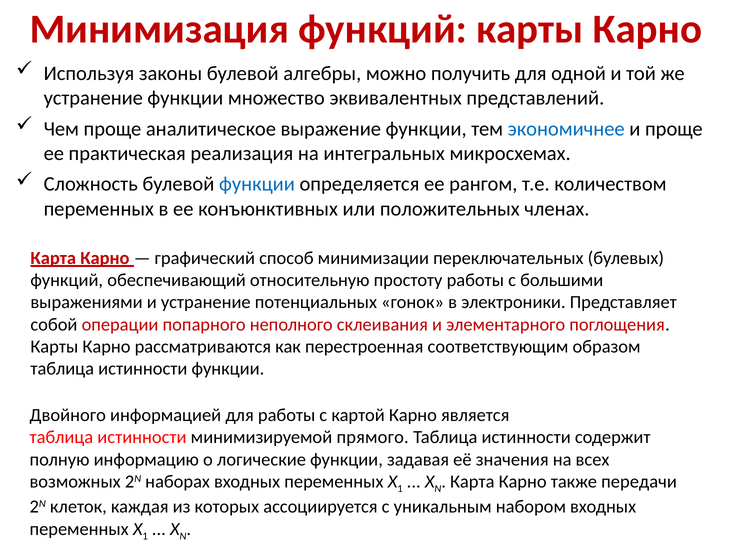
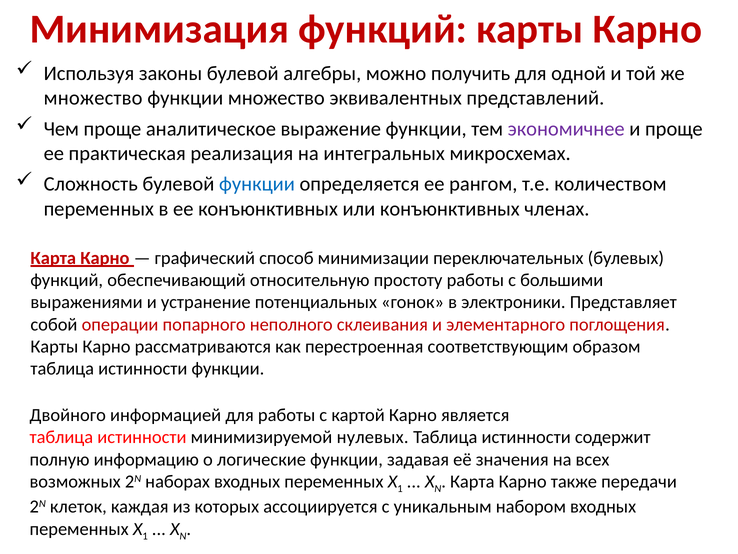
устранение: устранение -> множество (93, 98)
экономичнее colour: blue -> purple (566, 129)
или положительных: положительных -> конъюнктивных (450, 209)
прямого: прямого -> нулевых (373, 437)
